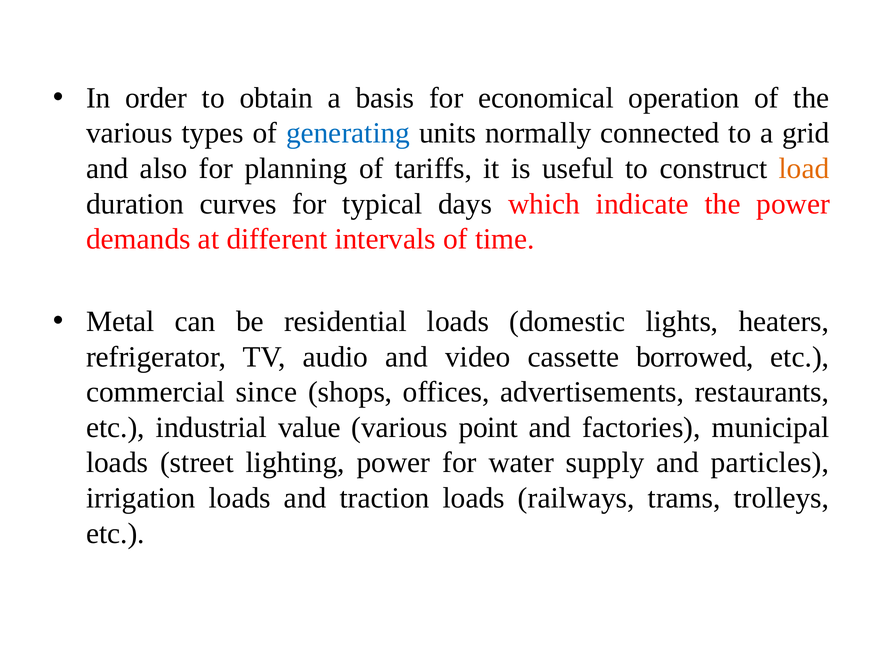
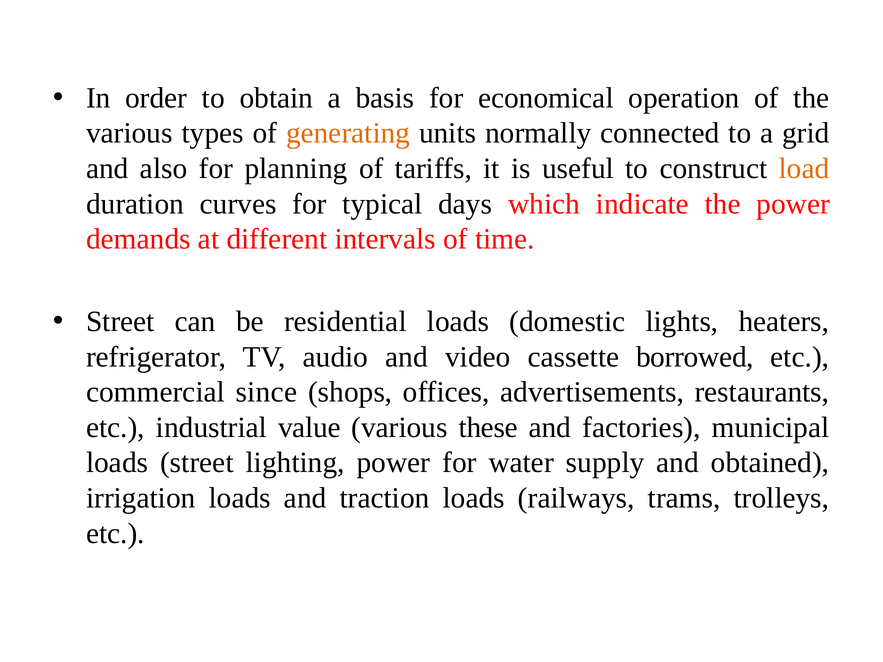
generating colour: blue -> orange (348, 133)
Metal: Metal -> Street (120, 322)
point: point -> these (488, 428)
particles: particles -> obtained (770, 463)
